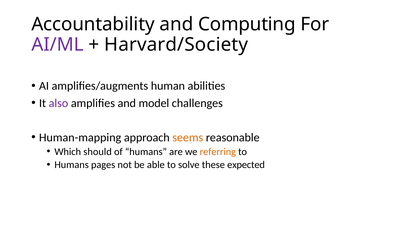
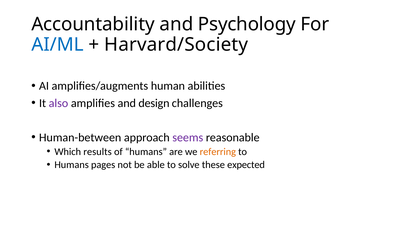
Computing: Computing -> Psychology (247, 24)
AI/ML colour: purple -> blue (58, 45)
model: model -> design (154, 103)
Human-mapping: Human-mapping -> Human-between (80, 138)
seems colour: orange -> purple (188, 138)
should: should -> results (98, 152)
